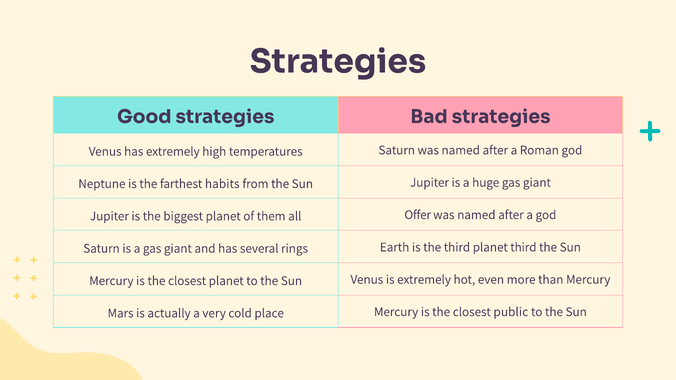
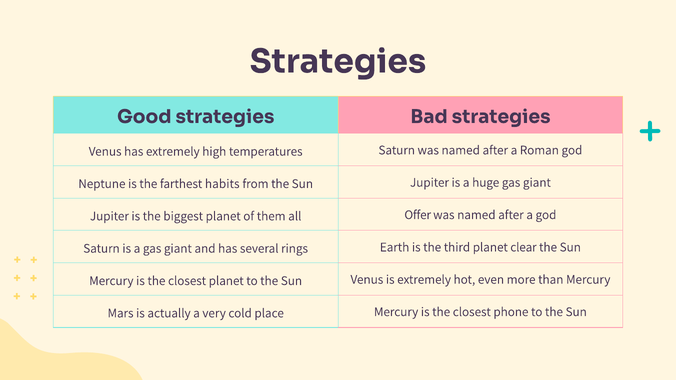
planet third: third -> clear (523, 247)
public: public -> phone (511, 312)
